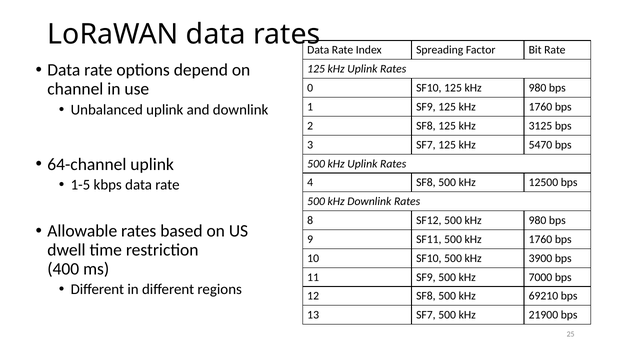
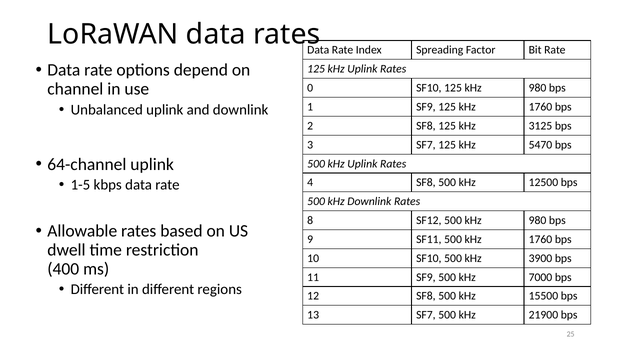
69210: 69210 -> 15500 (543, 296)
